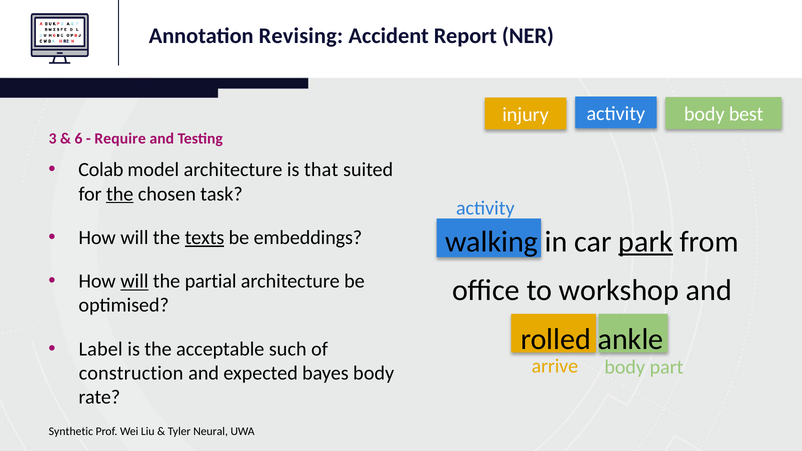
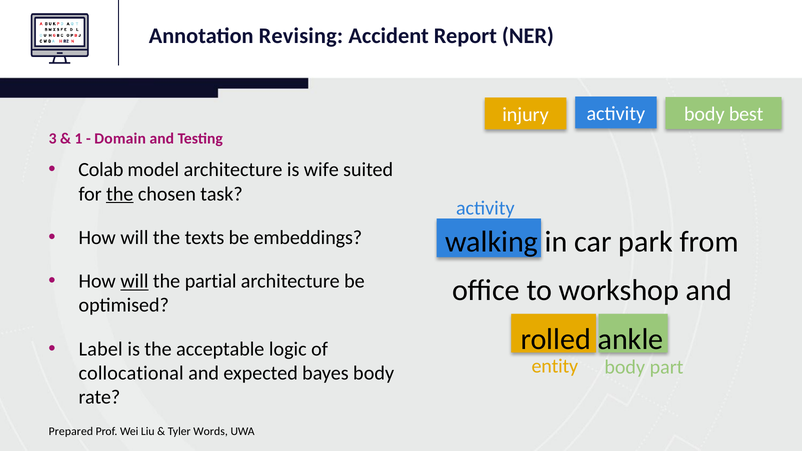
6: 6 -> 1 (79, 138)
Require: Require -> Domain (120, 138)
that: that -> wife (321, 170)
texts underline: present -> none (205, 238)
park underline: present -> none (646, 242)
such: such -> logic (288, 349)
arrive: arrive -> entity (555, 366)
construction: construction -> collocational (131, 373)
Synthetic: Synthetic -> Prepared (71, 431)
Neural: Neural -> Words (211, 431)
